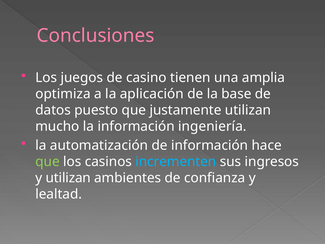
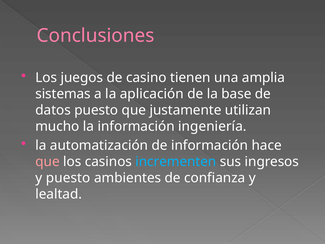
optimiza: optimiza -> sistemas (63, 94)
que colour: light green -> pink (48, 162)
y utilizan: utilizan -> puesto (68, 178)
